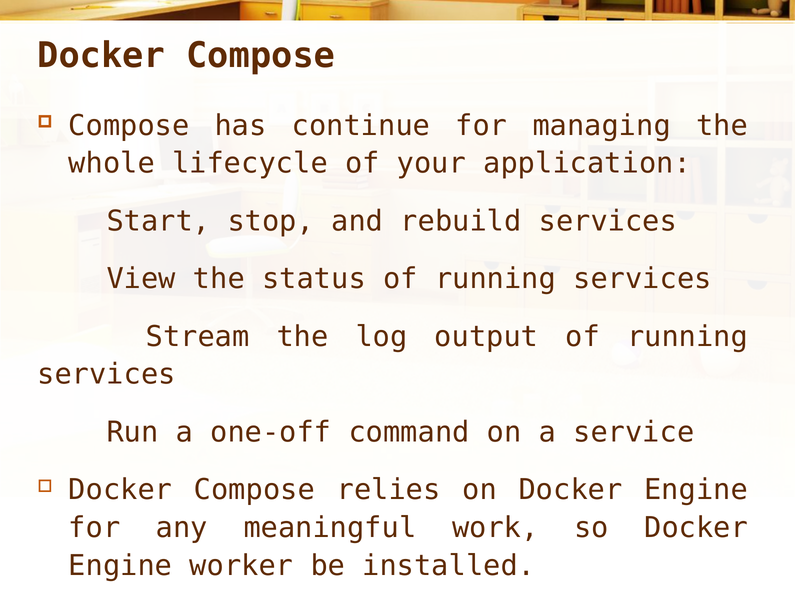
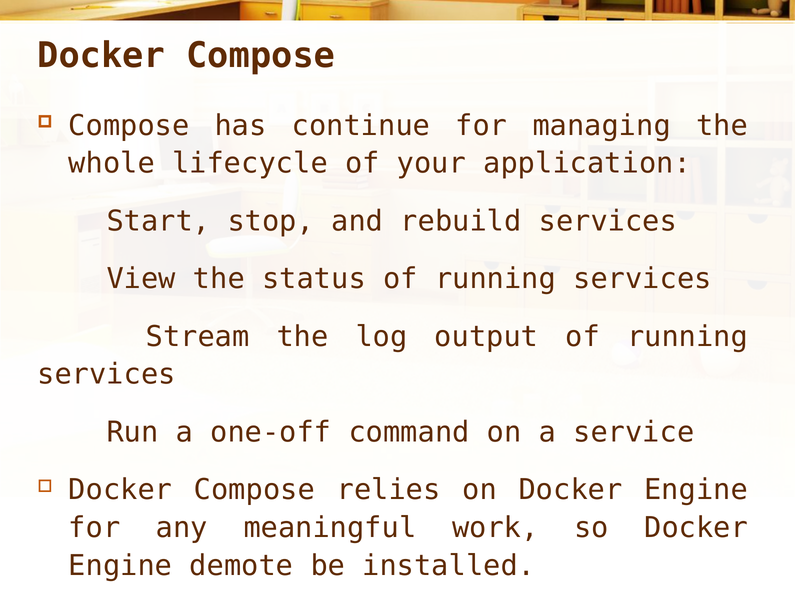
worker: worker -> demote (241, 566)
